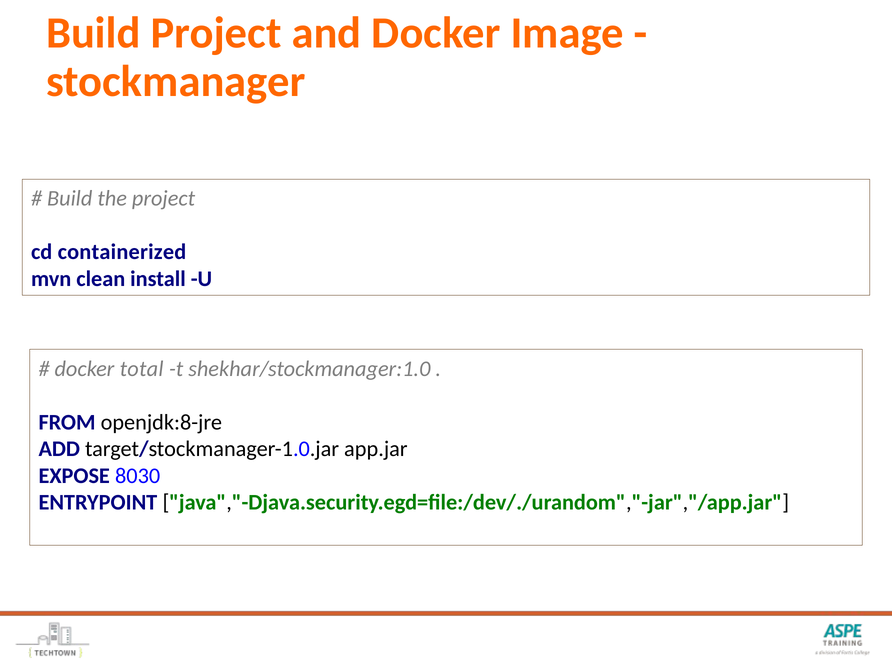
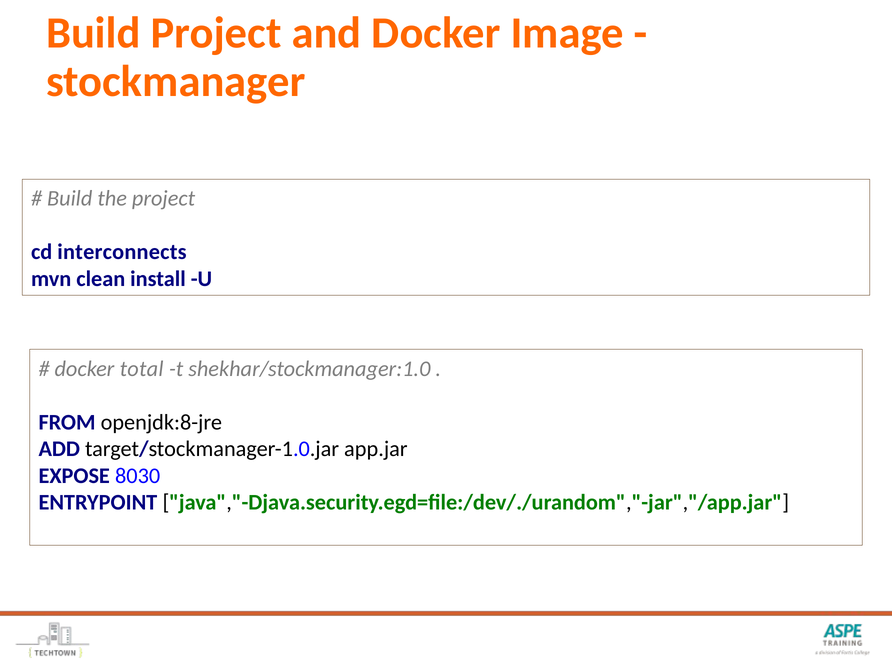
containerized: containerized -> interconnects (122, 252)
